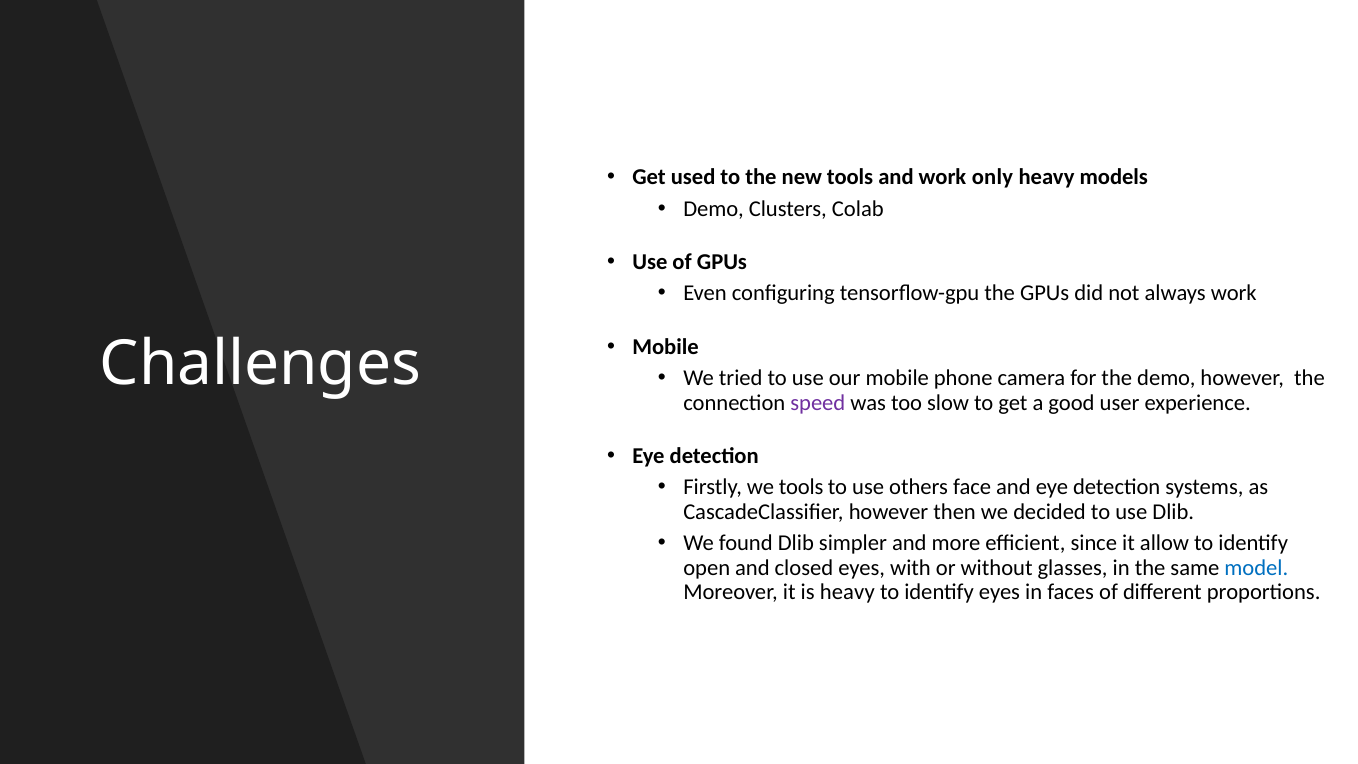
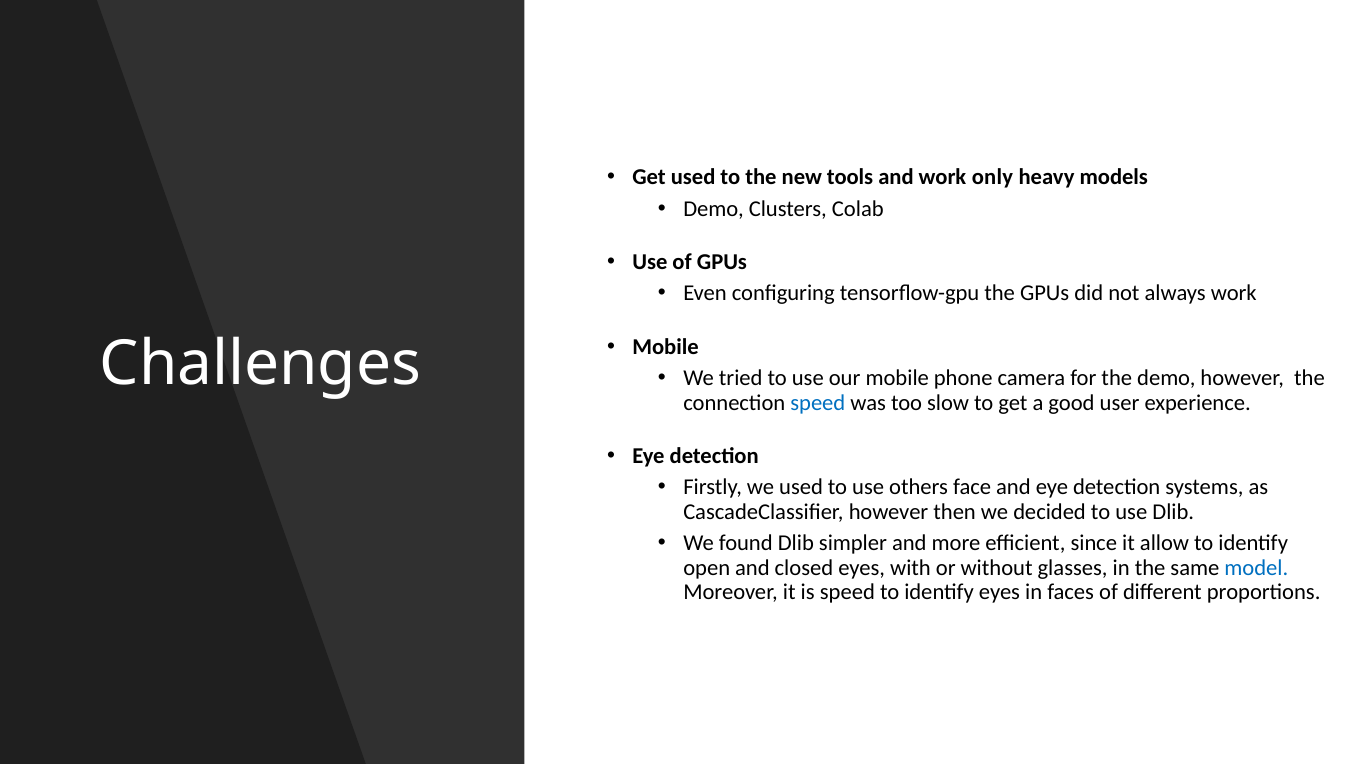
speed colour: purple -> blue (818, 402)
we tools: tools -> used (801, 487)
is heavy: heavy -> speed (847, 592)
